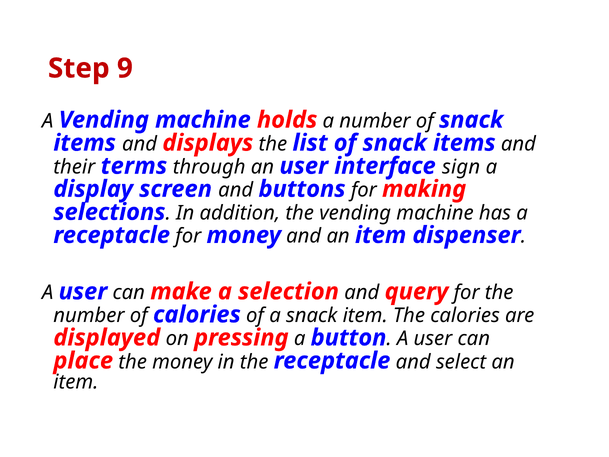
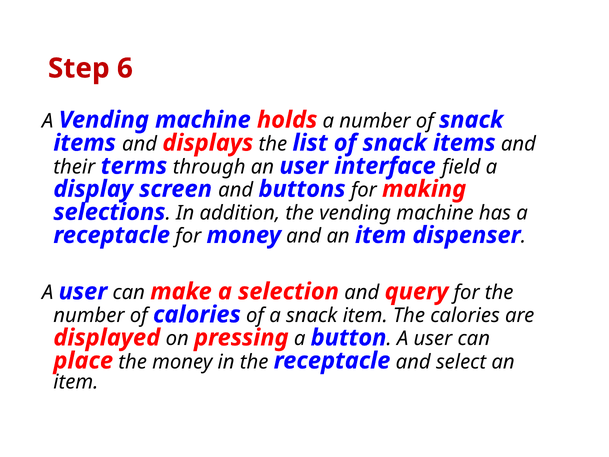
9: 9 -> 6 (125, 68)
sign: sign -> field (461, 167)
